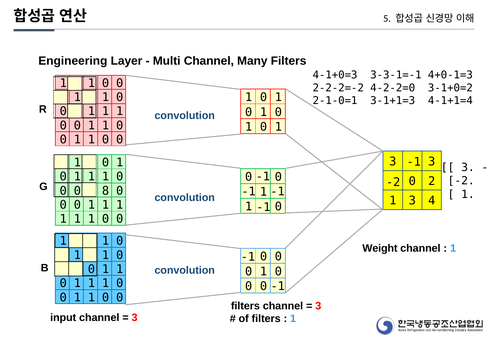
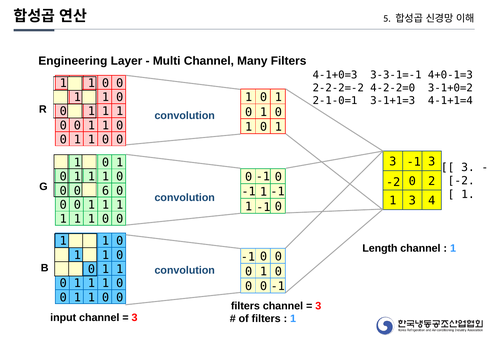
8: 8 -> 6 (106, 191)
Weight: Weight -> Length (380, 248)
